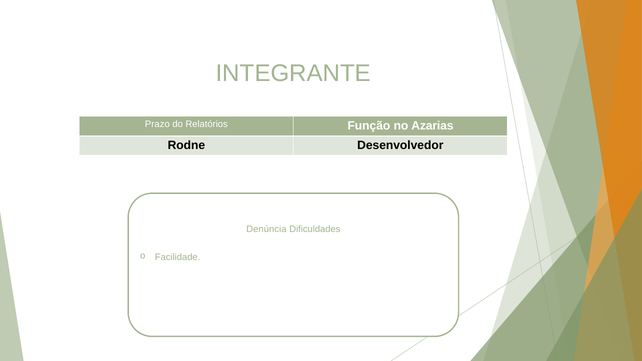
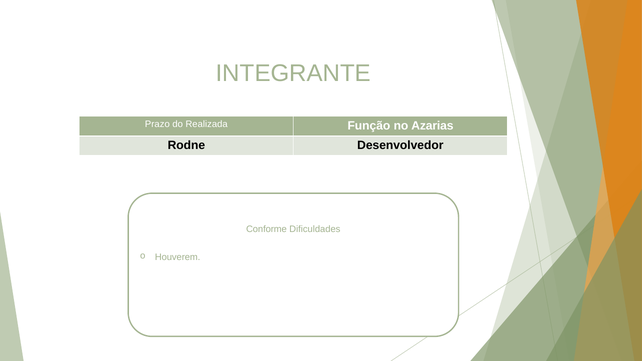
Relatórios: Relatórios -> Realizada (207, 124)
Denúncia: Denúncia -> Conforme (266, 229)
Facilidade: Facilidade -> Houverem (178, 257)
